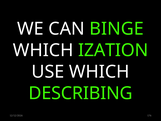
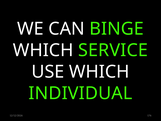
IZATION: IZATION -> SERVICE (113, 50)
DESCRIBING: DESCRIBING -> INDIVIDUAL (80, 93)
